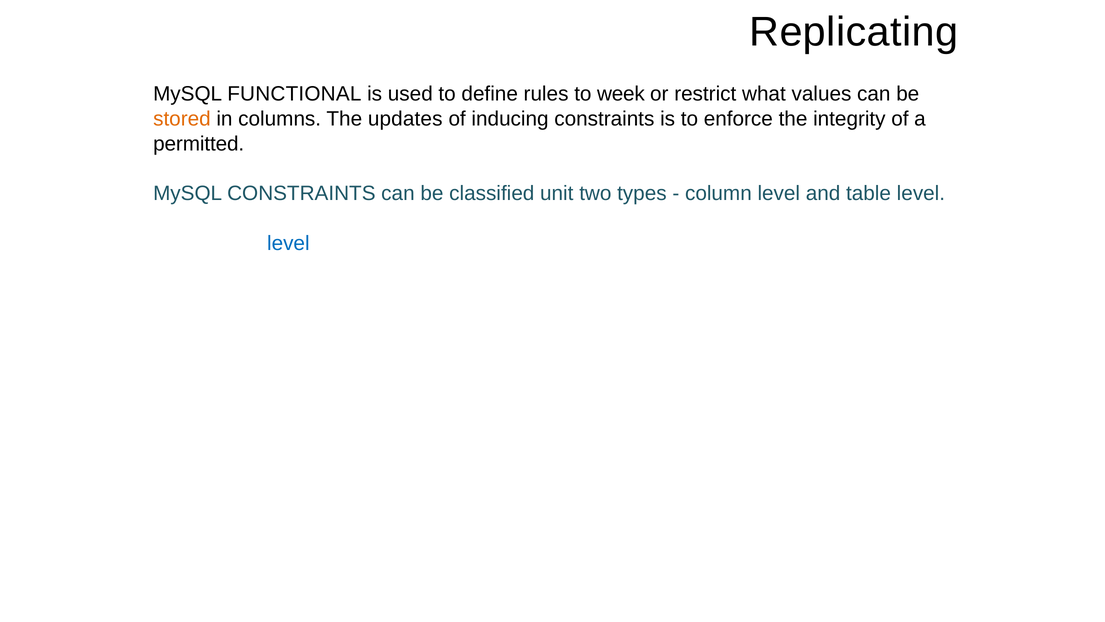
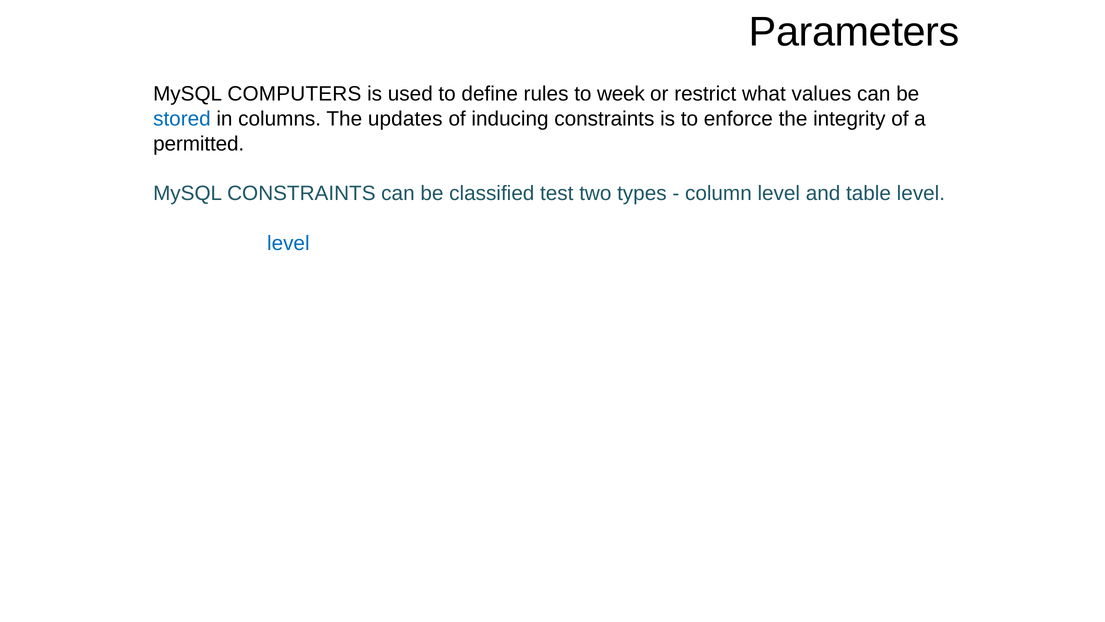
Replicating: Replicating -> Parameters (854, 32)
FUNCTIONAL: FUNCTIONAL -> COMPUTERS (294, 94)
stored colour: orange -> blue (182, 119)
unit: unit -> test (557, 193)
